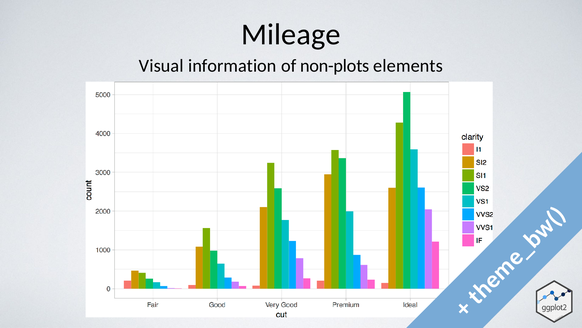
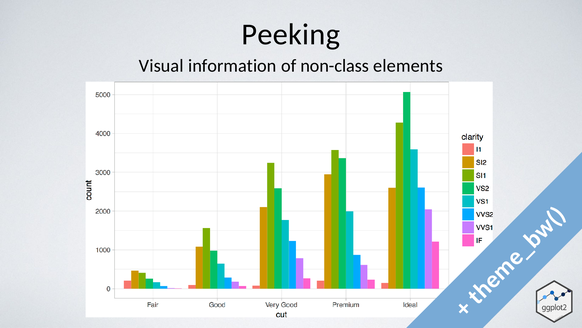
Mileage: Mileage -> Peeking (291, 34)
non-plots: non-plots -> non-class (335, 66)
